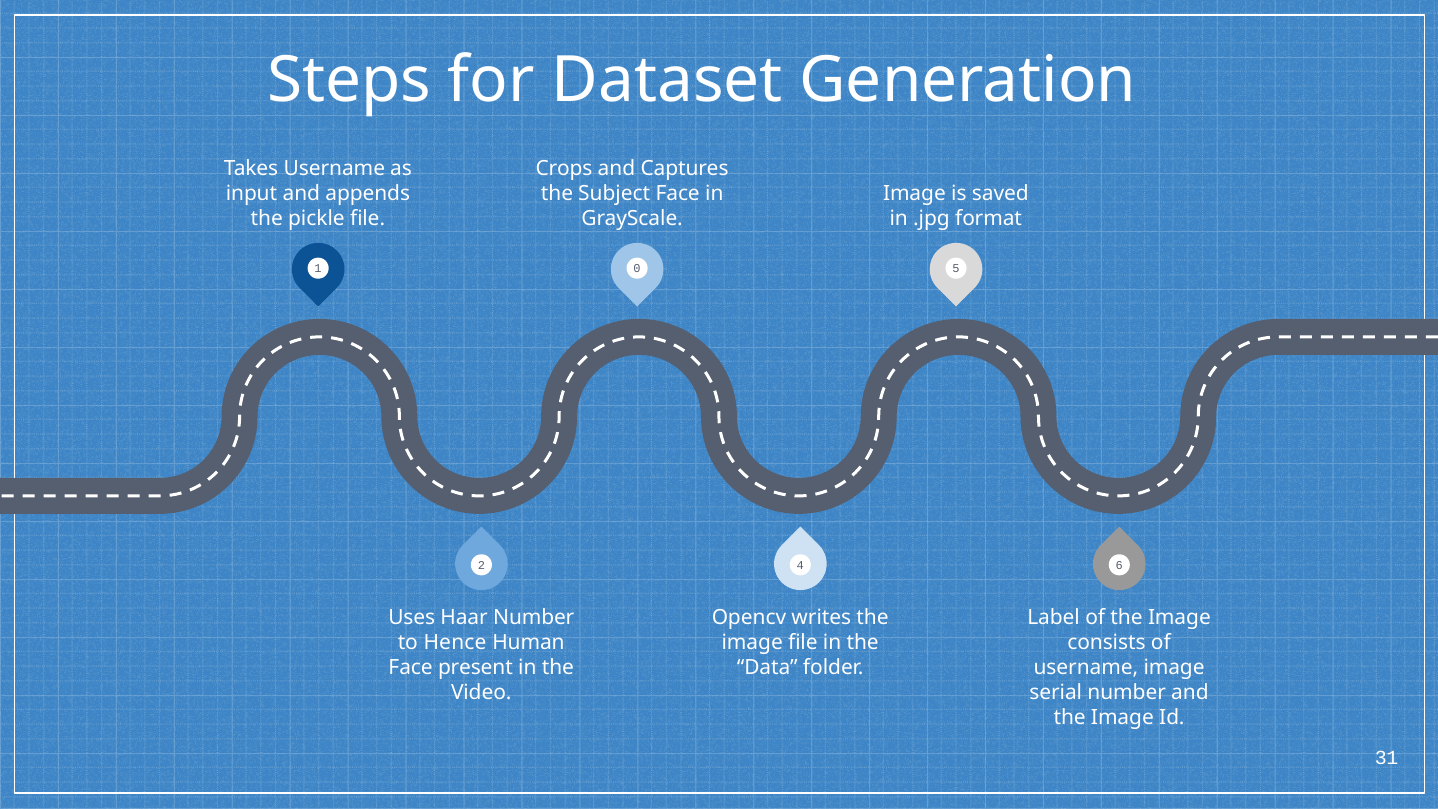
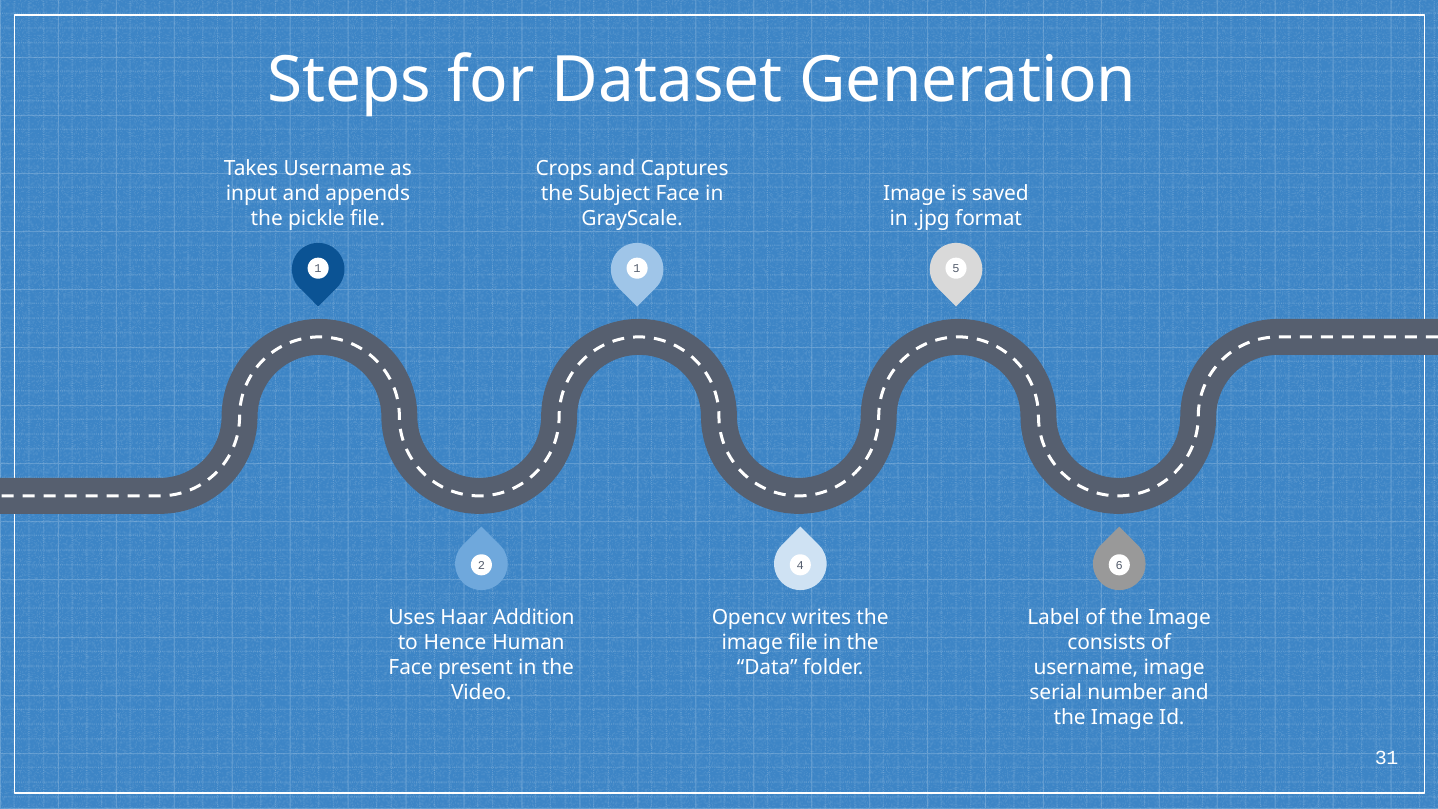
1 0: 0 -> 1 (637, 269)
Haar Number: Number -> Addition (534, 617)
